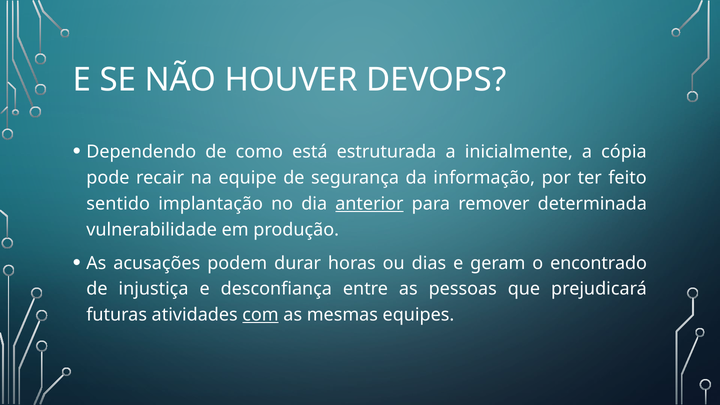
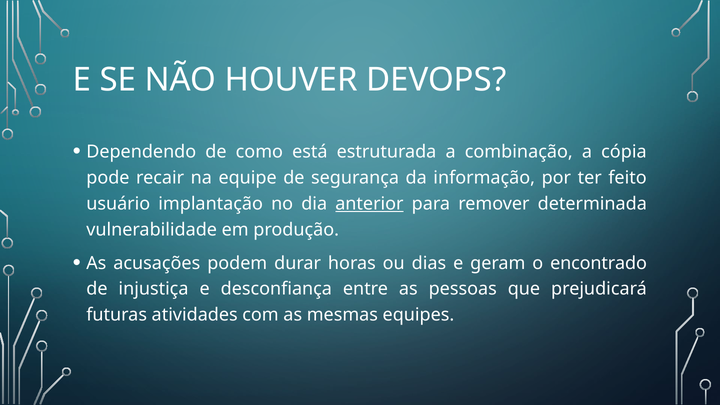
inicialmente: inicialmente -> combinação (519, 152)
sentido: sentido -> usuário (118, 204)
com underline: present -> none (260, 315)
